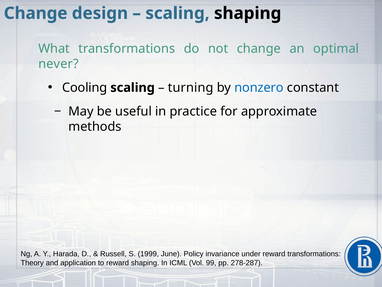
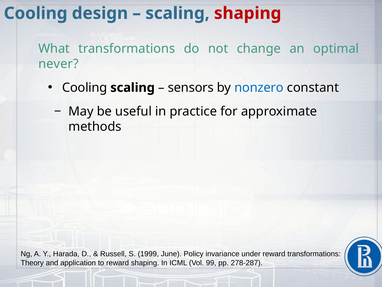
Change: Change -> Cooling (36, 13)
shaping colour: black -> red (248, 13)
turning: turning -> sensors (191, 88)
